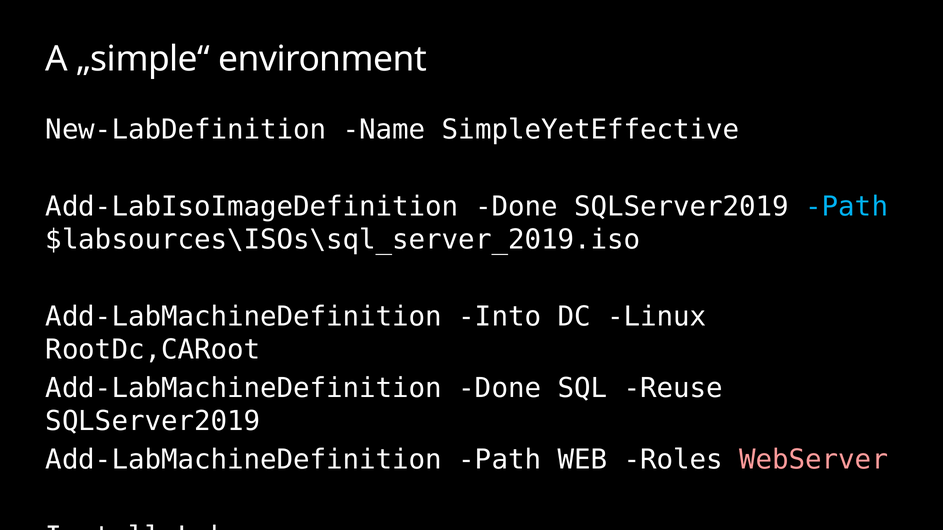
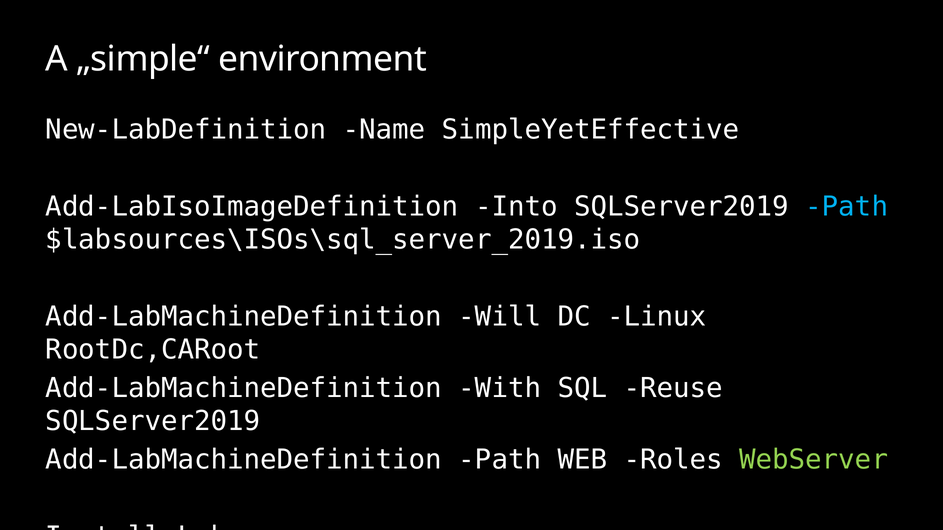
Add-LabIsoImageDefinition Done: Done -> Into (516, 207)
Into: Into -> Will (500, 317)
Add-LabMachineDefinition Done: Done -> With (500, 388)
WebServer colour: pink -> light green (814, 460)
